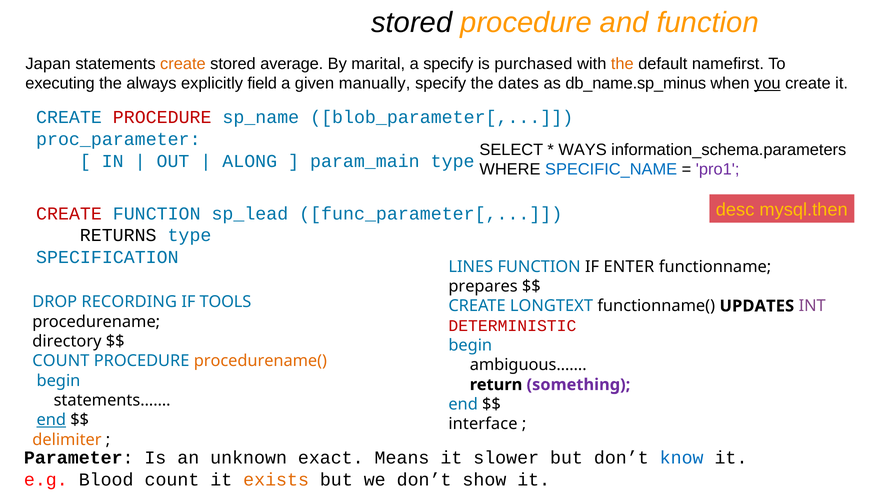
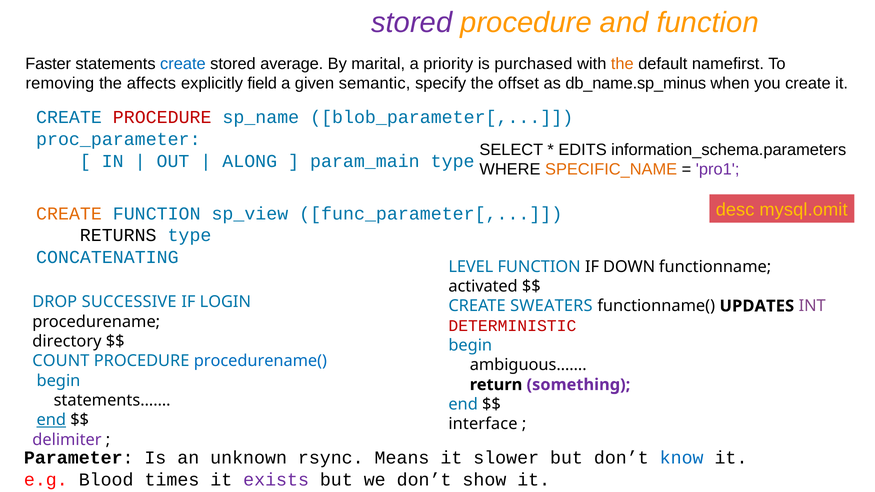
stored colour: black -> purple (412, 23)
Japan: Japan -> Faster (48, 64)
create colour: orange -> blue (183, 64)
a specify: specify -> priority (448, 64)
executing: executing -> removing (60, 84)
always: always -> affects (151, 84)
manually: manually -> semantic (375, 84)
dates: dates -> offset (518, 84)
you underline: present -> none (767, 84)
WAYS: WAYS -> EDITS (583, 150)
SPECIFIC_NAME colour: blue -> orange (611, 170)
mysql.then: mysql.then -> mysql.omit (804, 210)
CREATE colour: red -> orange (69, 214)
sp_lead: sp_lead -> sp_view (250, 214)
SPECIFICATION: SPECIFICATION -> CONCATENATING (107, 257)
LINES: LINES -> LEVEL (471, 267)
ENTER: ENTER -> DOWN (629, 267)
prepares: prepares -> activated (483, 286)
RECORDING: RECORDING -> SUCCESSIVE (129, 302)
TOOLS: TOOLS -> LOGIN (225, 302)
LONGTEXT: LONGTEXT -> SWEATERS (551, 306)
procedurename( colour: orange -> blue (260, 361)
delimiter colour: orange -> purple (67, 440)
exact: exact -> rsync (331, 458)
Blood count: count -> times (172, 480)
exists colour: orange -> purple (276, 480)
